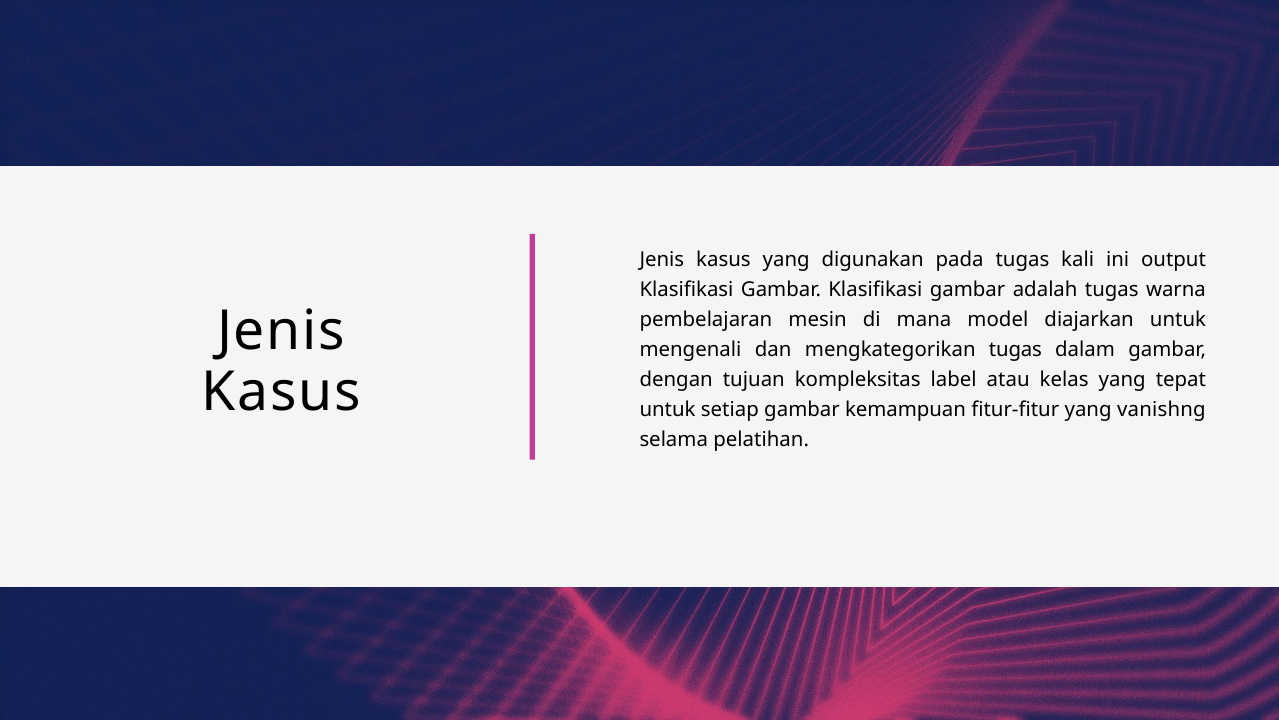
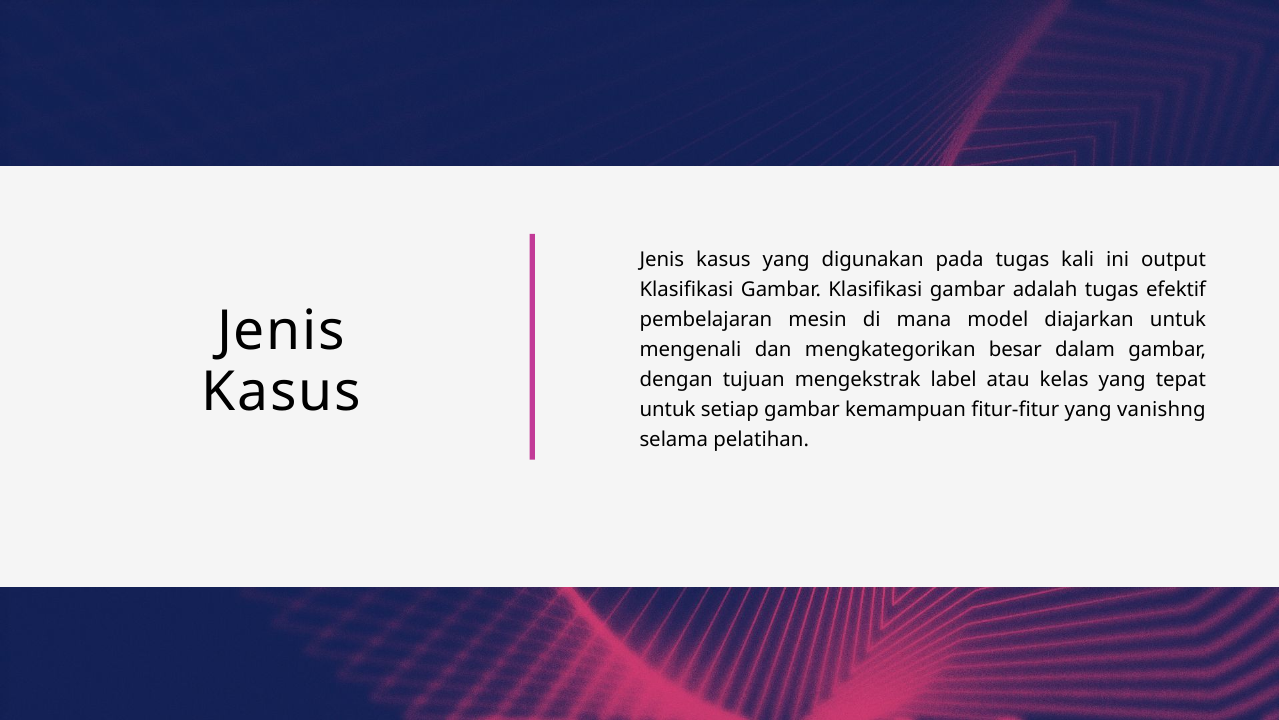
warna: warna -> efektif (1176, 289)
mengkategorikan tugas: tugas -> besar (1015, 349)
kompleksitas: kompleksitas -> mengekstrak (858, 379)
